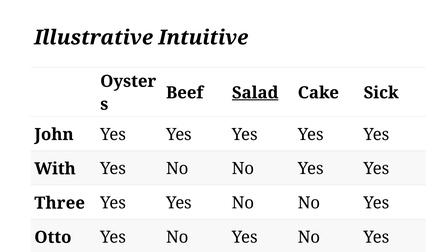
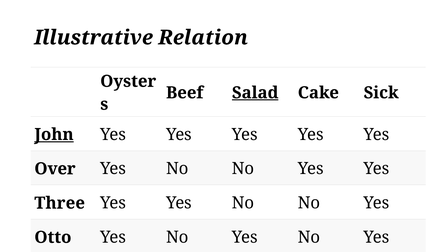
Intuitive: Intuitive -> Relation (203, 38)
John underline: none -> present (54, 134)
With: With -> Over (55, 168)
